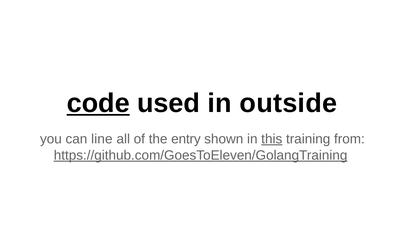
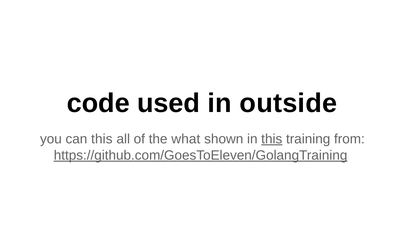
code underline: present -> none (98, 103)
can line: line -> this (102, 139)
entry: entry -> what (186, 139)
